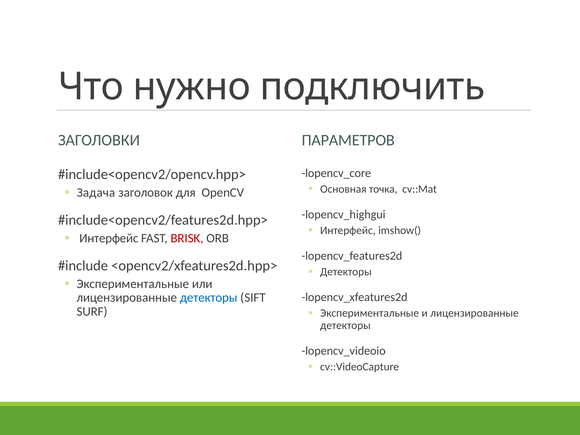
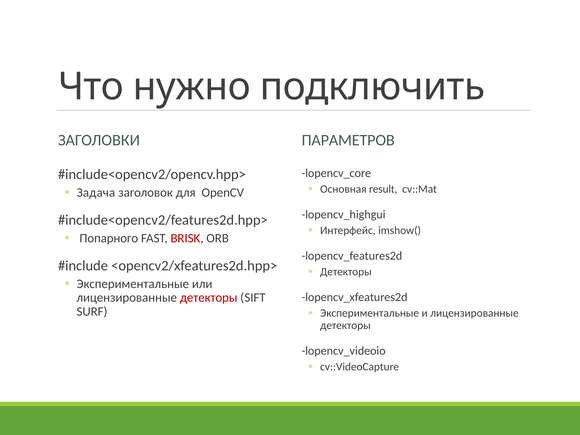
точка: точка -> result (383, 189)
Интерфейс: Интерфейс -> Попарного (109, 238)
детекторы colour: blue -> red (209, 298)
